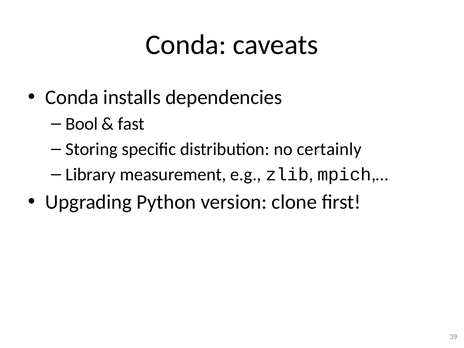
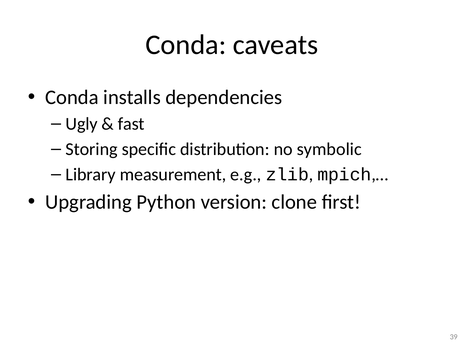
Bool: Bool -> Ugly (82, 124)
certainly: certainly -> symbolic (329, 149)
